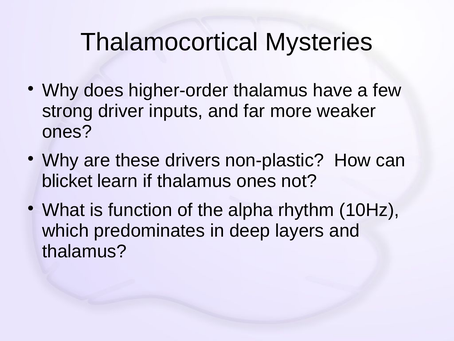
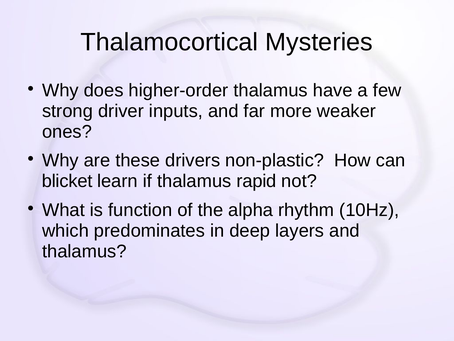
thalamus ones: ones -> rapid (256, 181)
